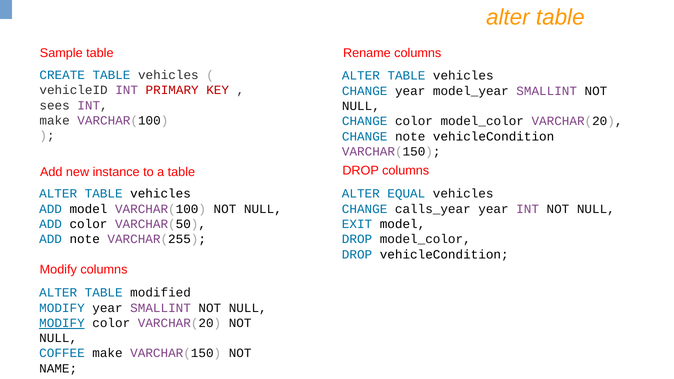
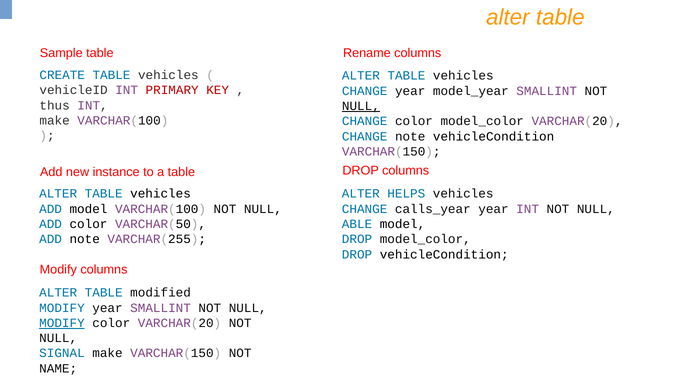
sees: sees -> thus (55, 105)
NULL underline: none -> present (361, 106)
EQUAL: EQUAL -> HELPS (406, 194)
EXIT: EXIT -> ABLE (357, 224)
COFFEE: COFFEE -> SIGNAL (62, 353)
